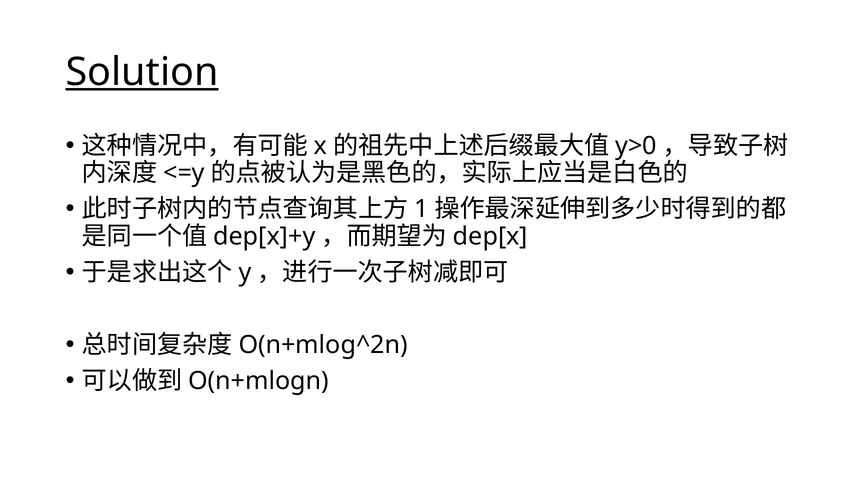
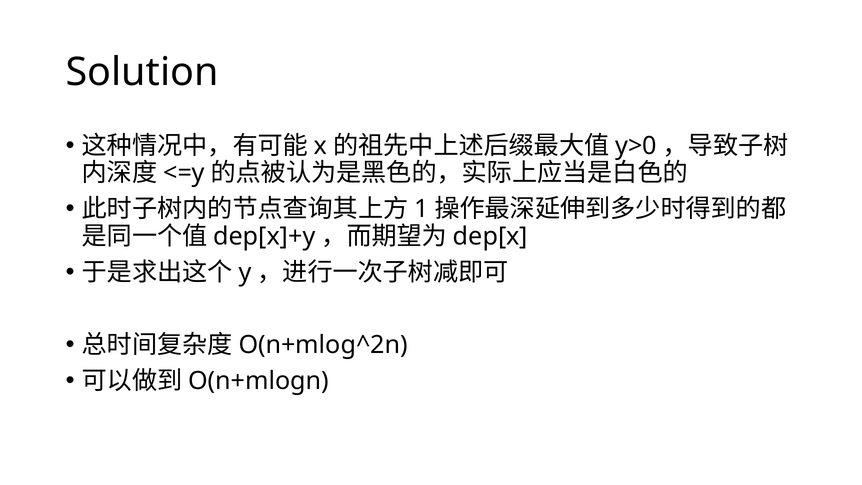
Solution underline: present -> none (142, 72)
